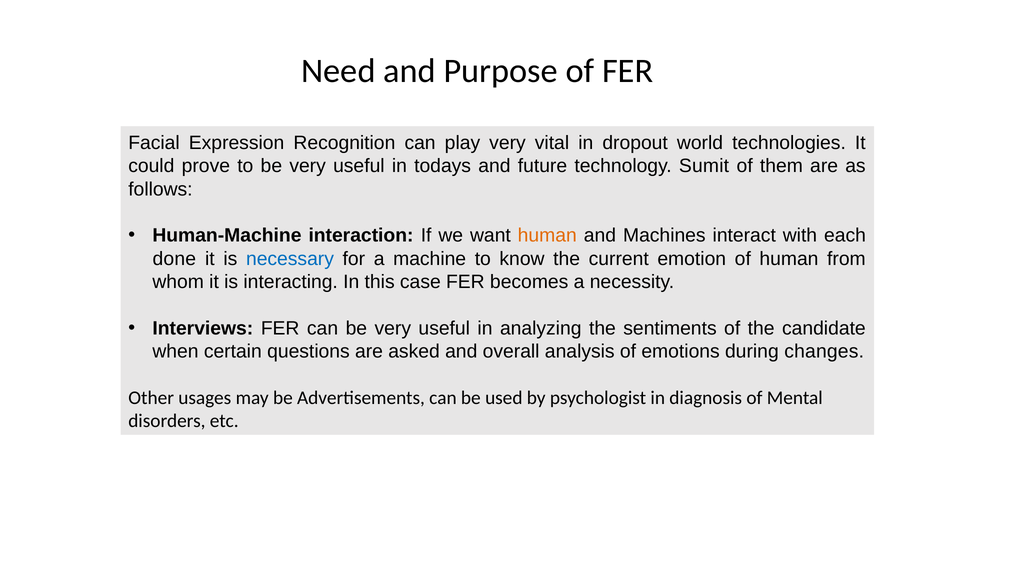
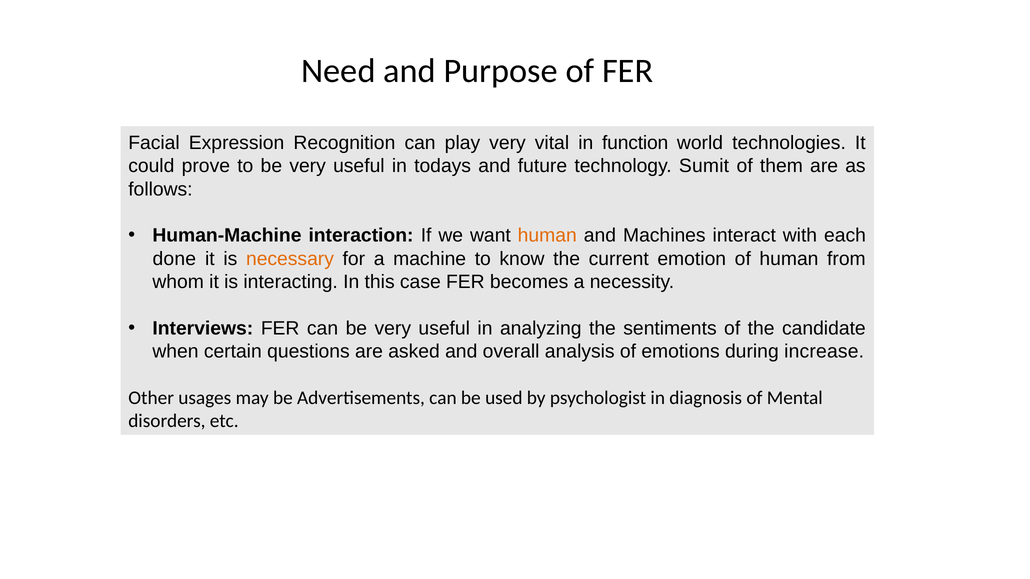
dropout: dropout -> function (635, 143)
necessary colour: blue -> orange (290, 259)
changes: changes -> increase (824, 352)
